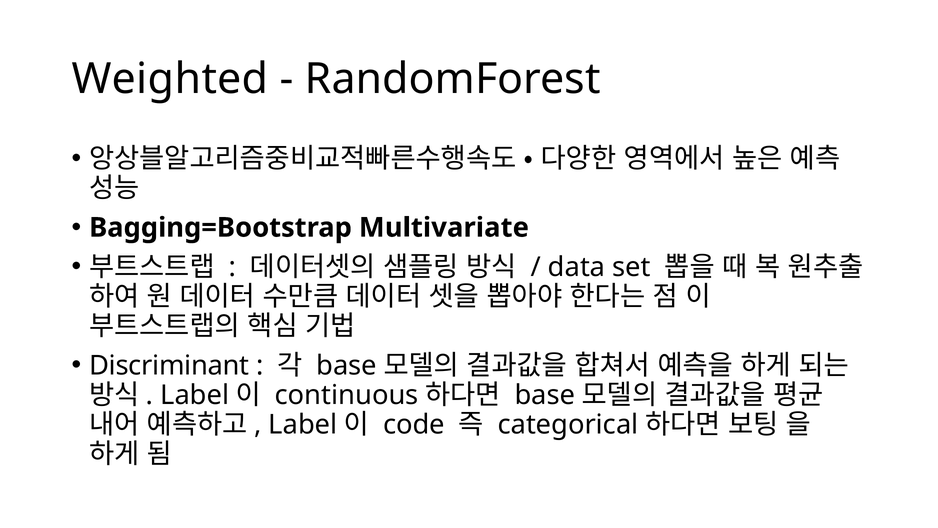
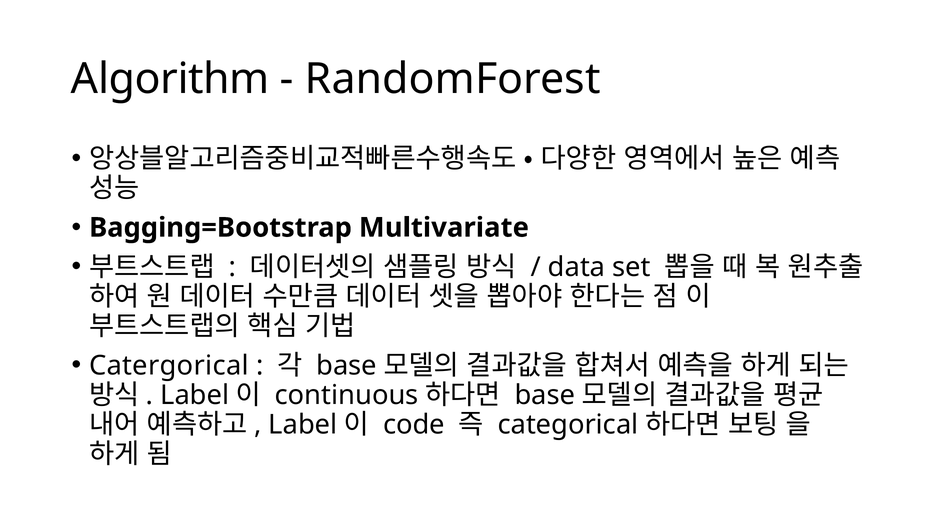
Weighted: Weighted -> Algorithm (170, 79)
Discriminant: Discriminant -> Catergorical (169, 365)
